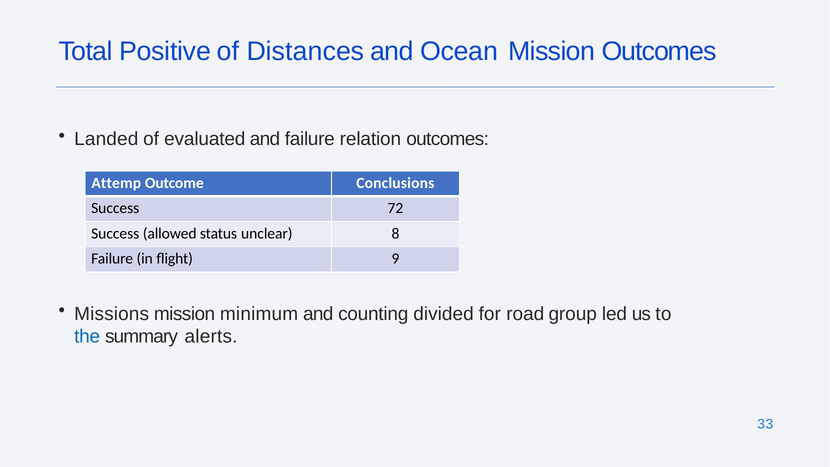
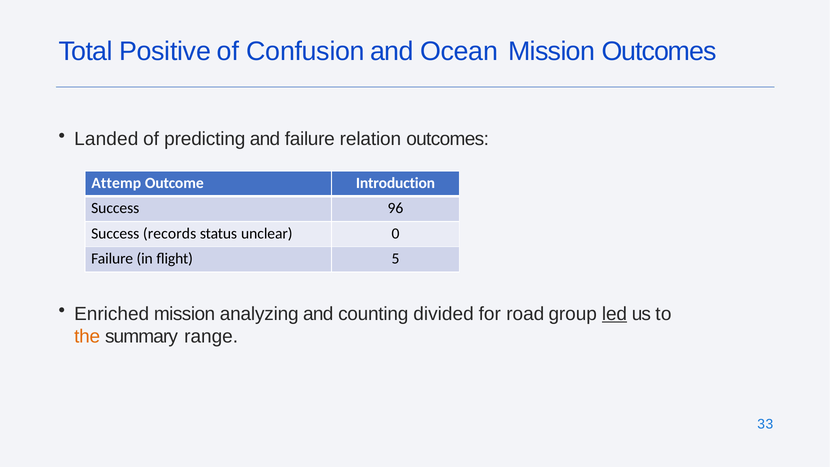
Distances: Distances -> Confusion (306, 52)
evaluated: evaluated -> predicting (205, 139)
Conclusions: Conclusions -> Introduction (396, 183)
72: 72 -> 96 (395, 208)
allowed: allowed -> records (170, 233)
8: 8 -> 0 (395, 233)
9: 9 -> 5 (395, 259)
Missions: Missions -> Enriched (112, 314)
minimum: minimum -> analyzing (259, 314)
led underline: none -> present (614, 314)
the colour: blue -> orange (87, 337)
alerts: alerts -> range (211, 337)
